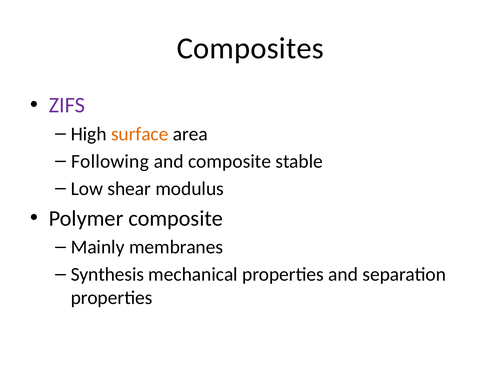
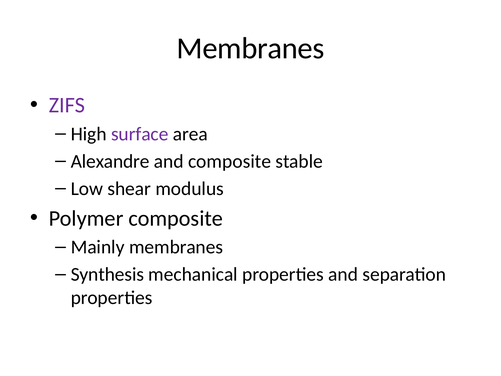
Composites: Composites -> Membranes (251, 48)
surface colour: orange -> purple (140, 134)
Following: Following -> Alexandre (110, 161)
